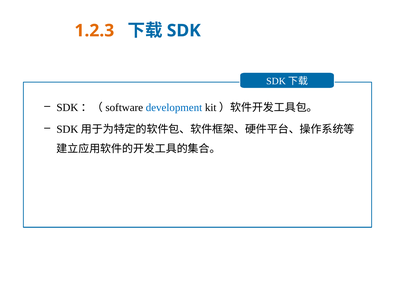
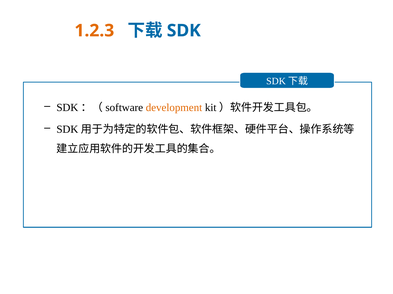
development colour: blue -> orange (174, 108)
